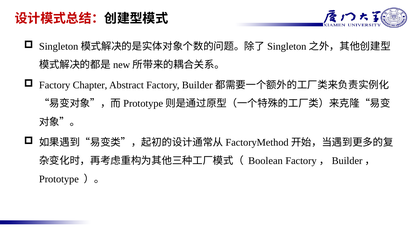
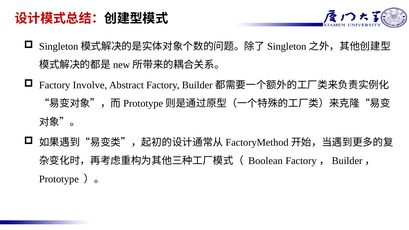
Chapter: Chapter -> Involve (90, 85)
